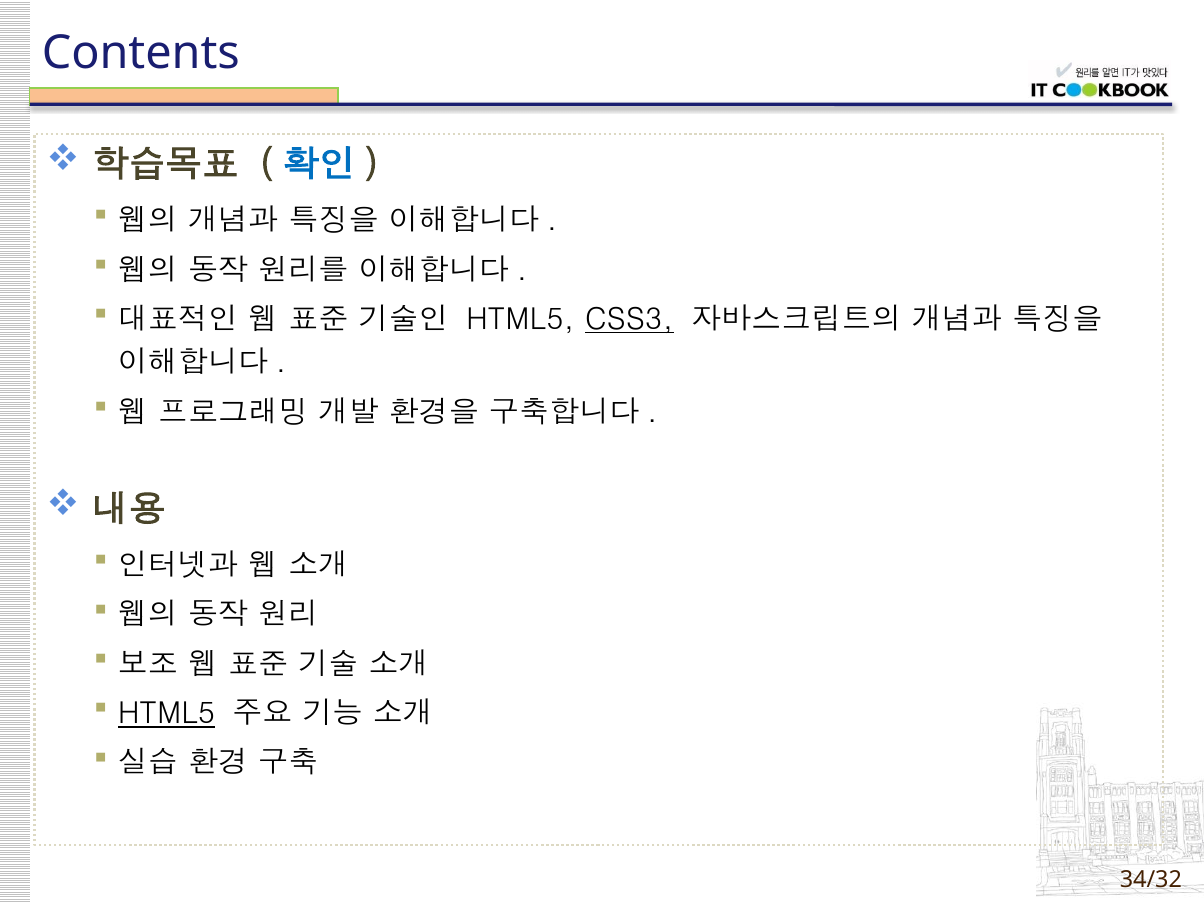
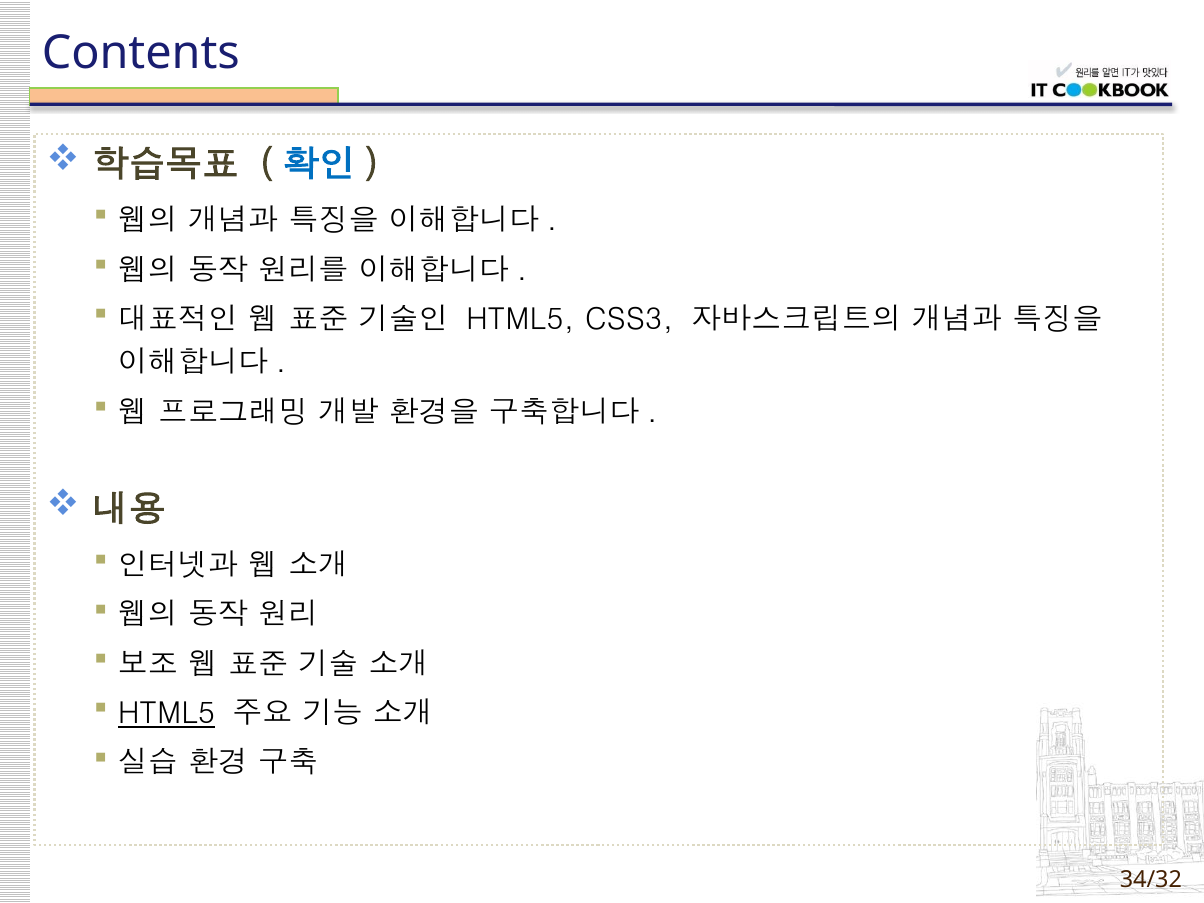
CSS3 underline: present -> none (629, 319)
